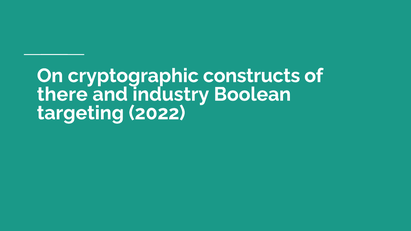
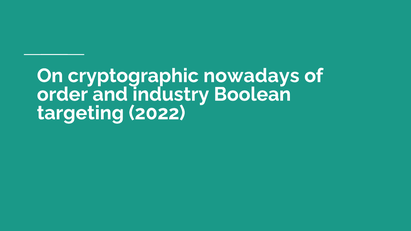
constructs: constructs -> nowadays (251, 76)
there: there -> order (62, 94)
